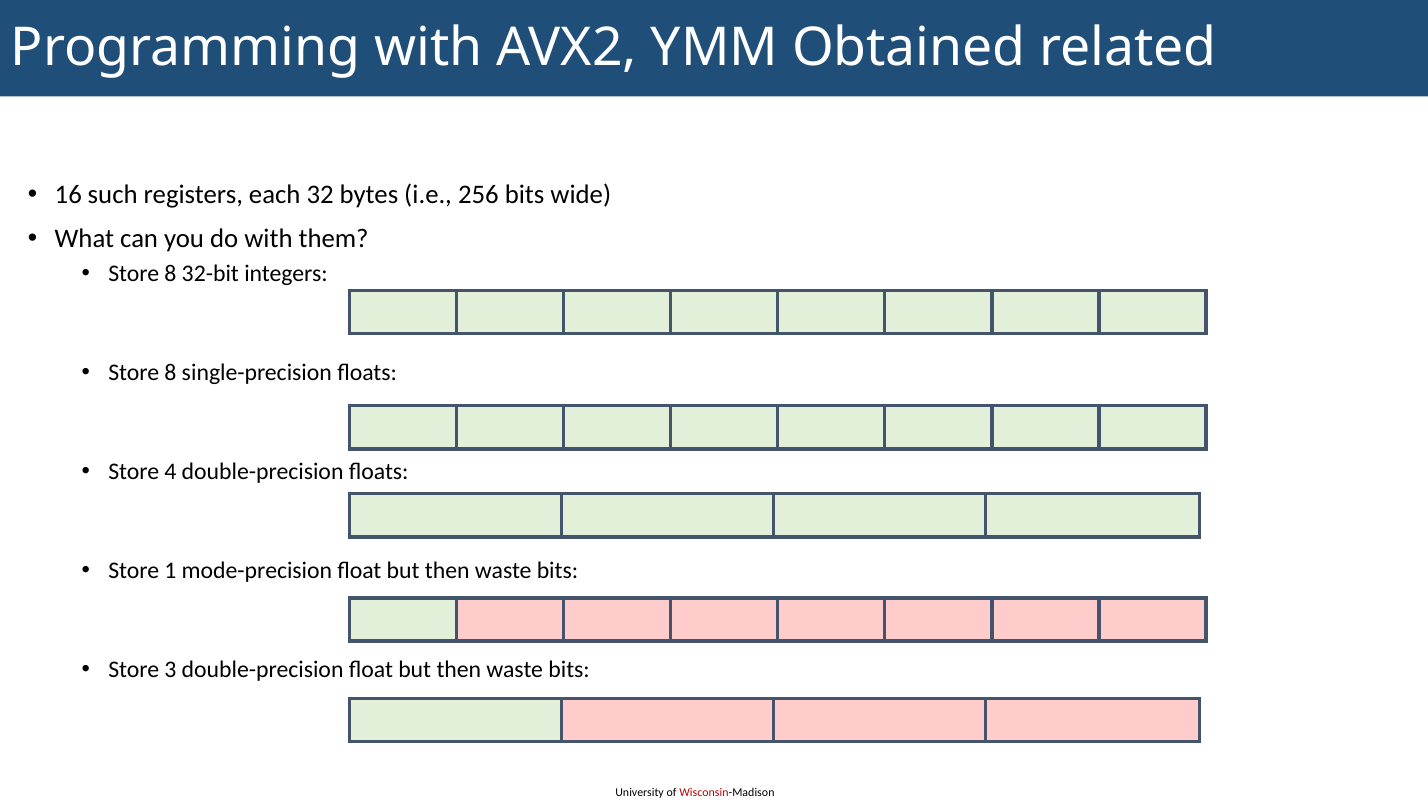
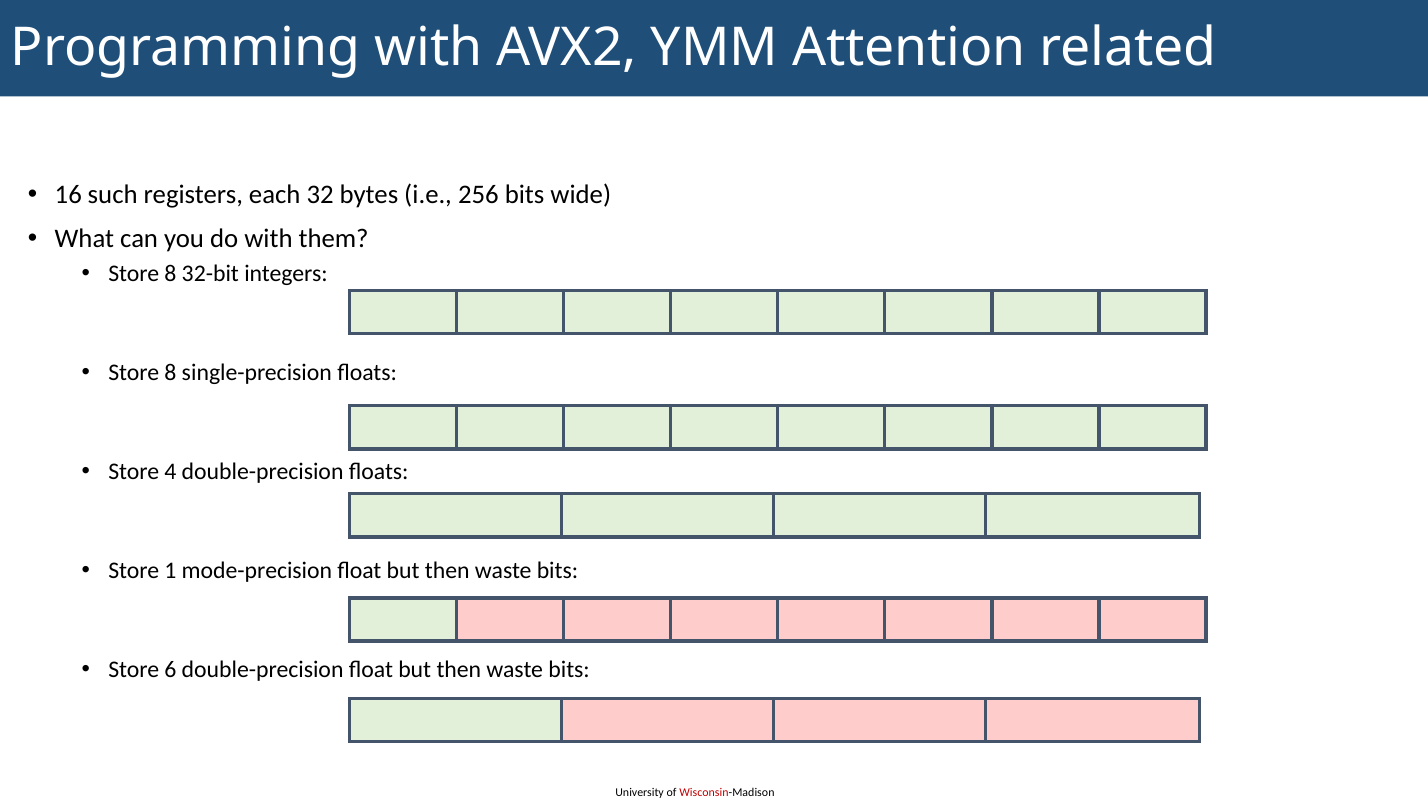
Obtained: Obtained -> Attention (909, 48)
3: 3 -> 6 (170, 670)
